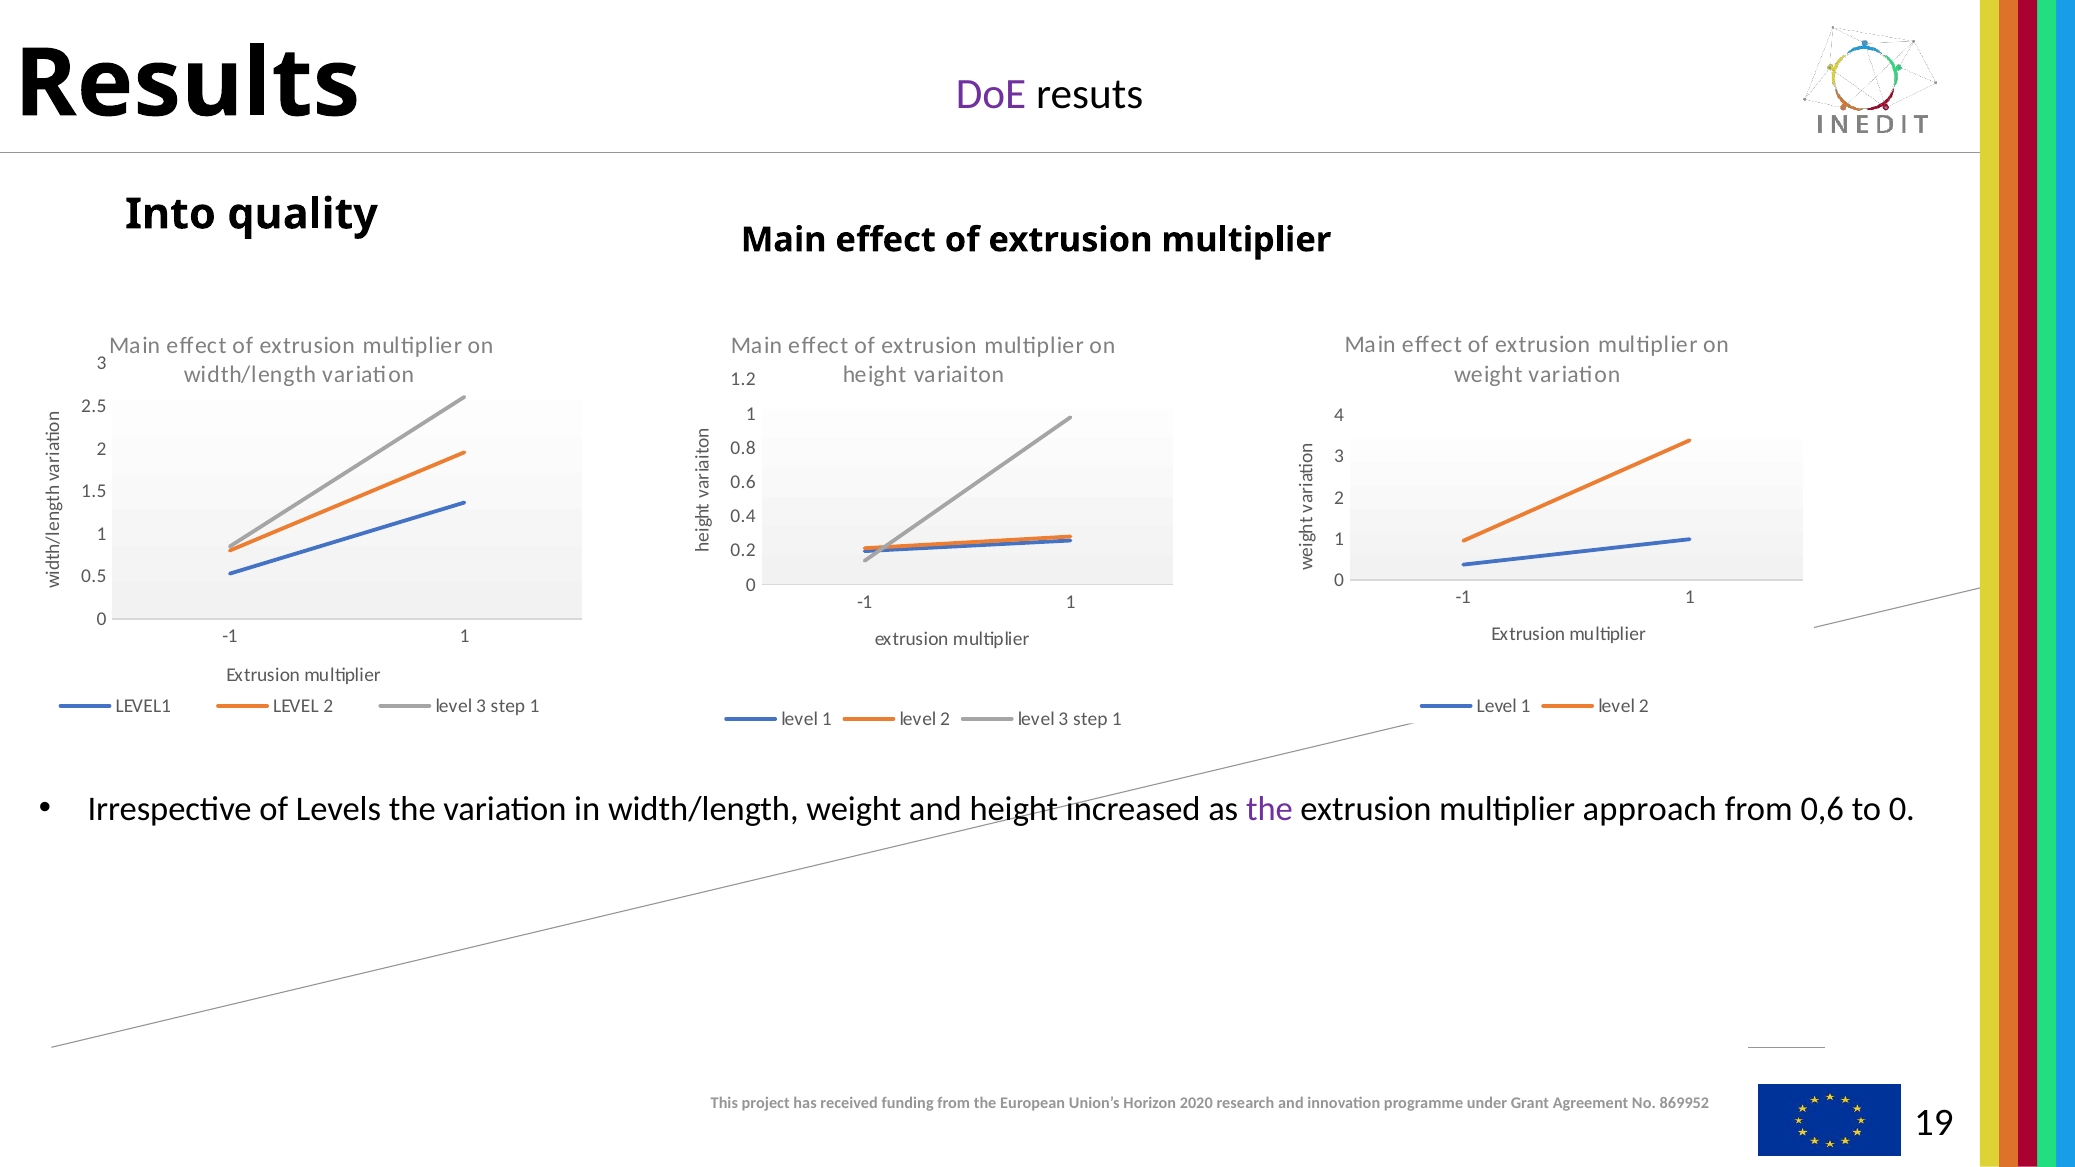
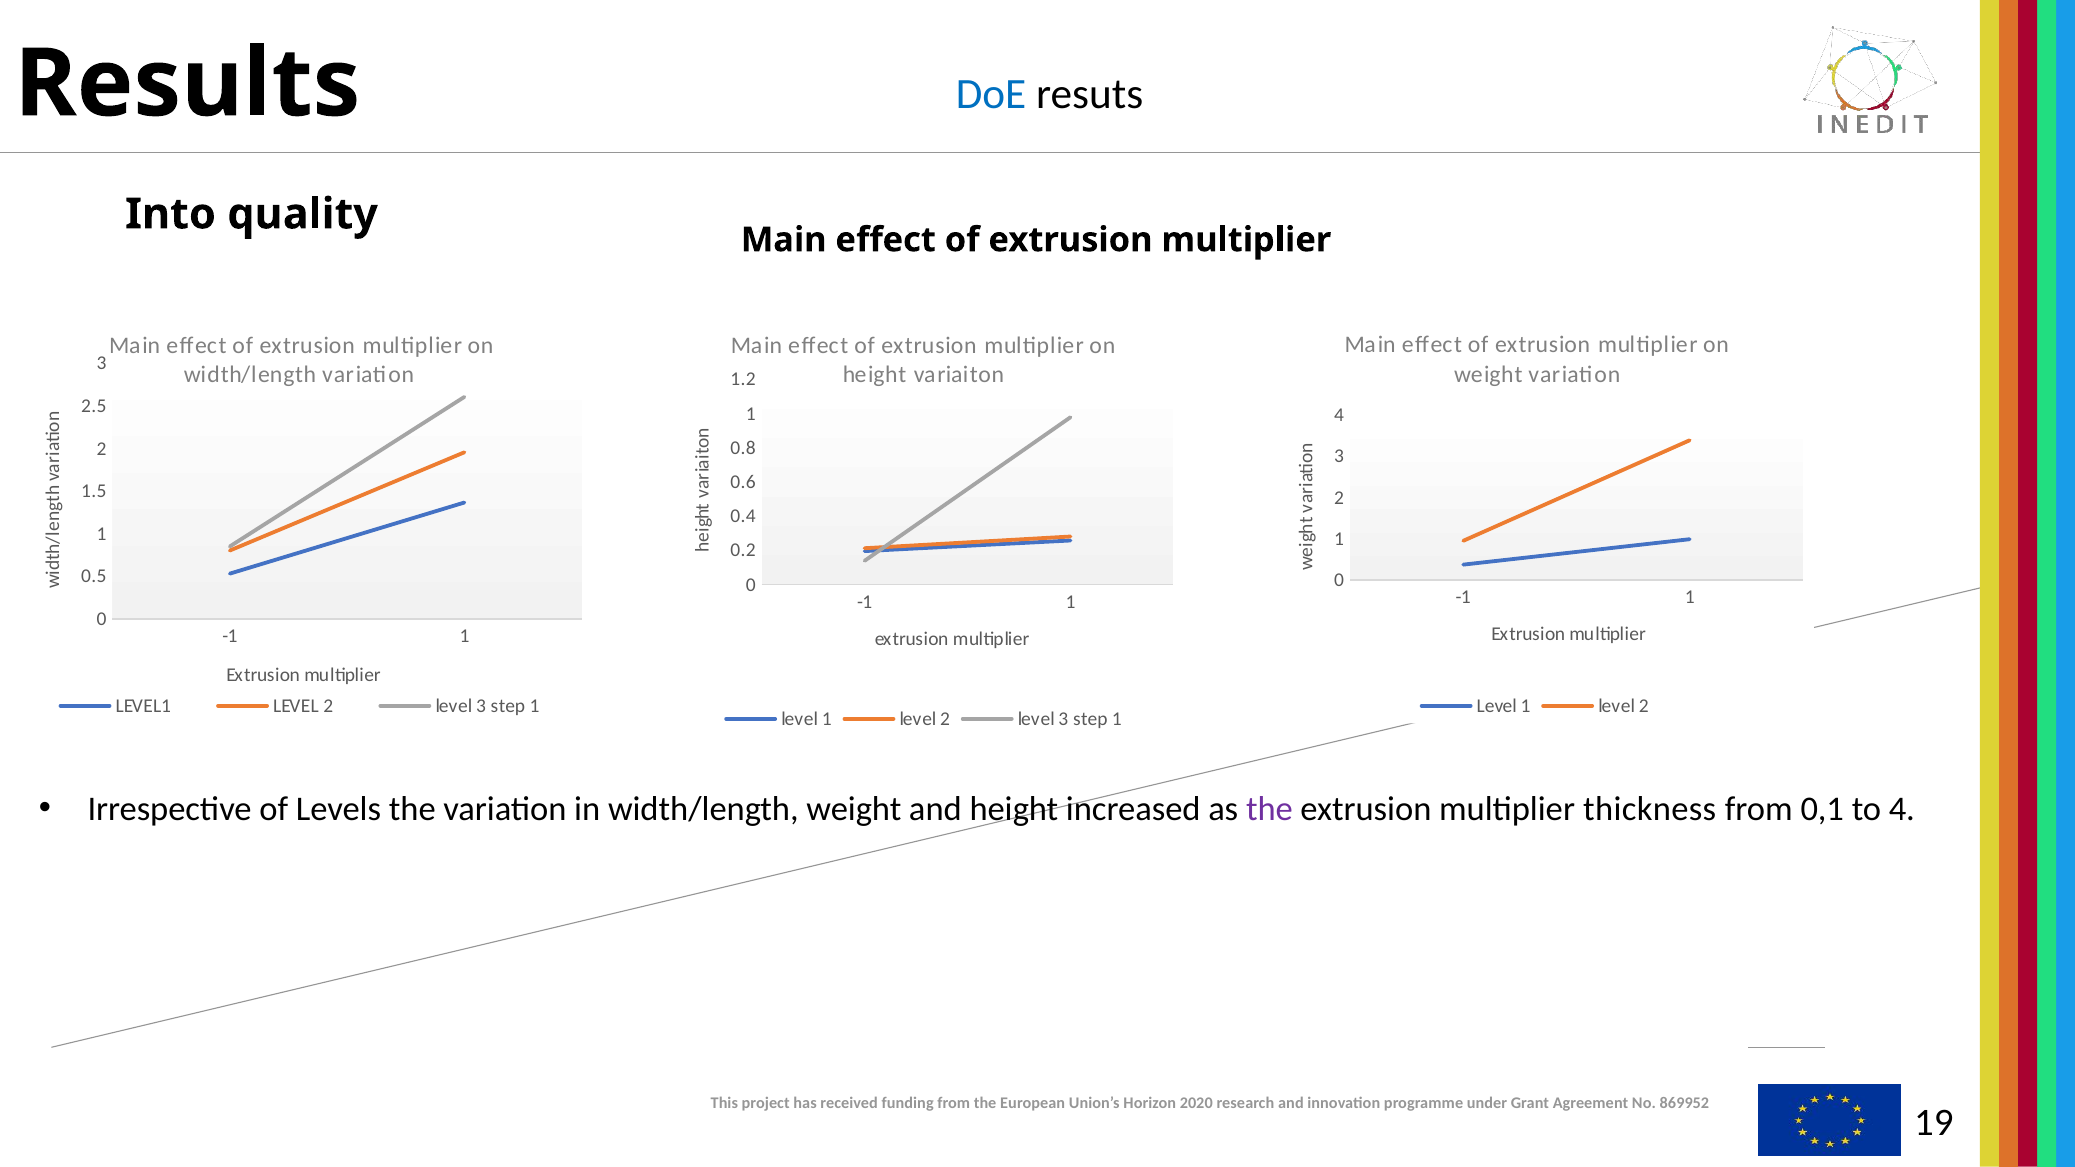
DoE colour: purple -> blue (991, 94)
approach: approach -> thickness (1650, 809)
0,6: 0,6 -> 0,1 (1822, 809)
to 0: 0 -> 4 (1902, 809)
